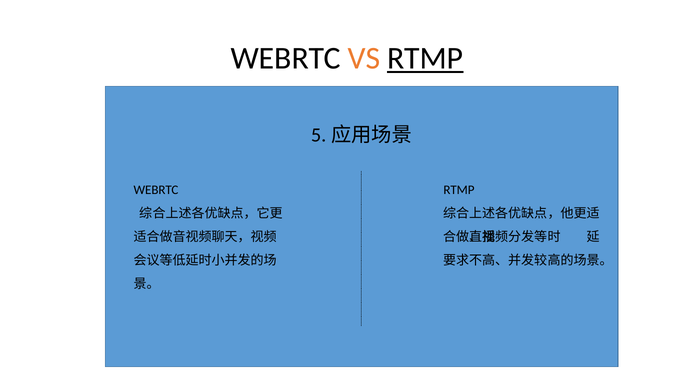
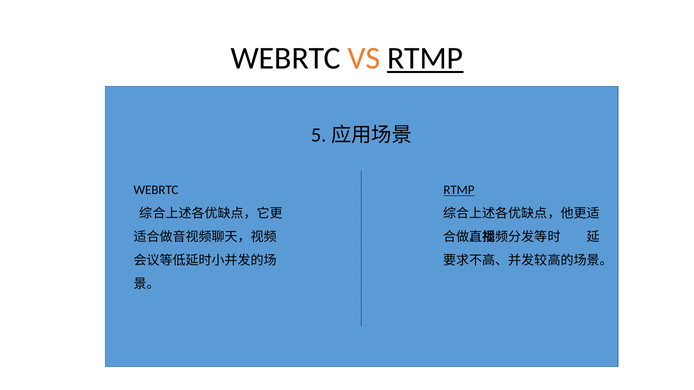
RTMP underline: none -> present (459, 190)
